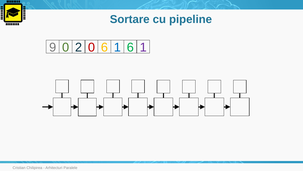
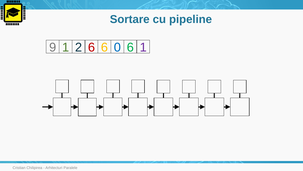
9 0: 0 -> 1 (66, 47)
2 0: 0 -> 6 (91, 47)
1: 1 -> 0 (117, 47)
